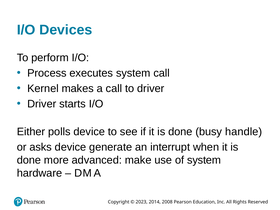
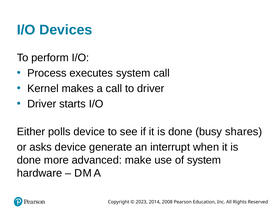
handle: handle -> shares (244, 132)
